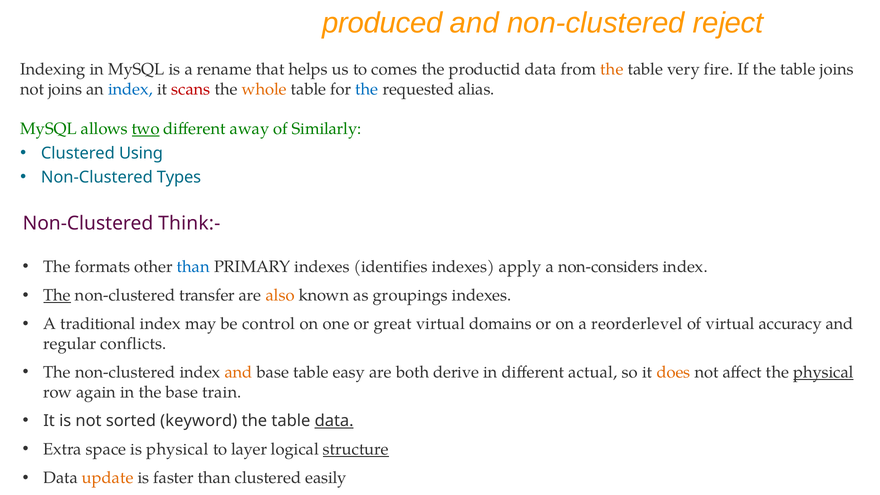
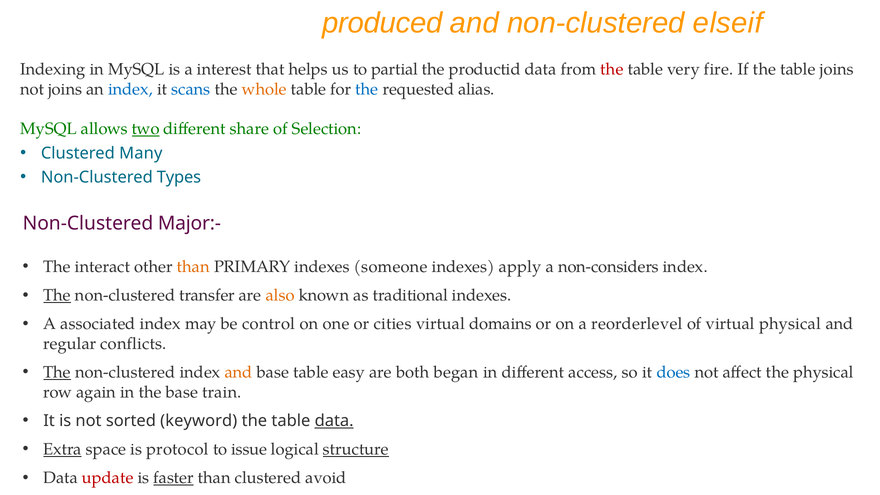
reject: reject -> elseif (728, 23)
rename: rename -> interest (224, 69)
comes: comes -> partial (395, 69)
the colour: orange -> red (612, 69)
scans colour: red -> blue (191, 89)
away: away -> share (249, 129)
Similarly: Similarly -> Selection (327, 129)
Using: Using -> Many (141, 153)
Think:-: Think:- -> Major:- (189, 224)
formats: formats -> interact (103, 267)
than colour: blue -> orange (193, 267)
identifies: identifies -> someone (391, 267)
groupings: groupings -> traditional (410, 295)
traditional: traditional -> associated (98, 324)
great: great -> cities (393, 324)
virtual accuracy: accuracy -> physical (790, 324)
The underline: none -> present (57, 372)
derive: derive -> began (456, 372)
actual: actual -> access (593, 372)
does colour: orange -> blue (673, 372)
physical underline: present -> none (823, 372)
Extra underline: none -> present (63, 449)
is physical: physical -> protocol (177, 449)
layer: layer -> issue (249, 449)
update colour: orange -> red (108, 478)
faster underline: none -> present (173, 478)
easily: easily -> avoid (326, 478)
